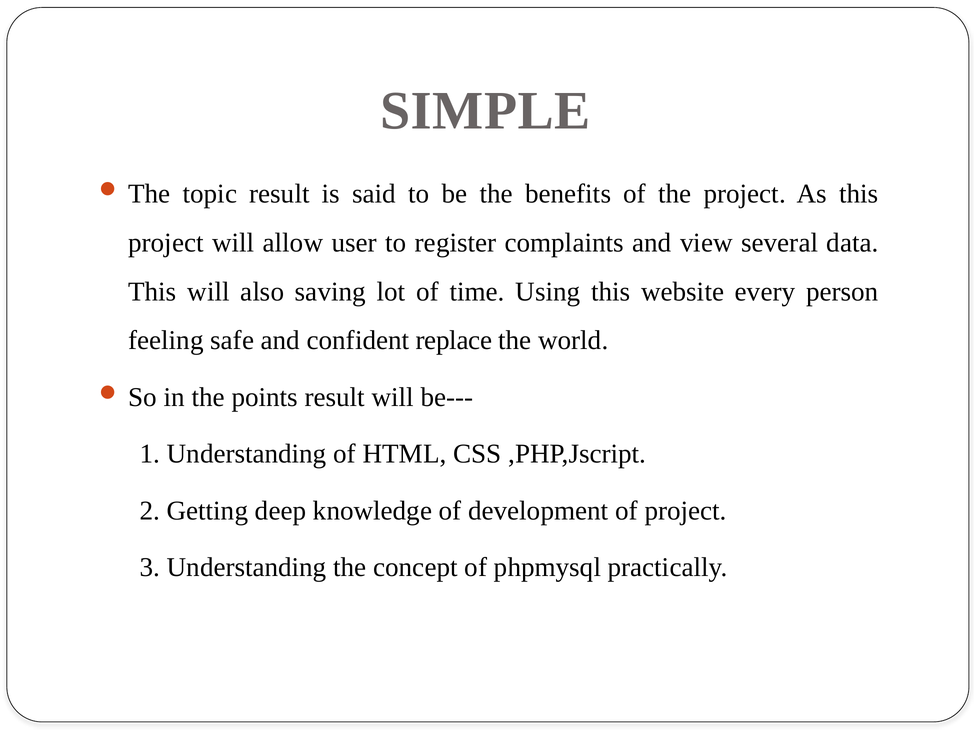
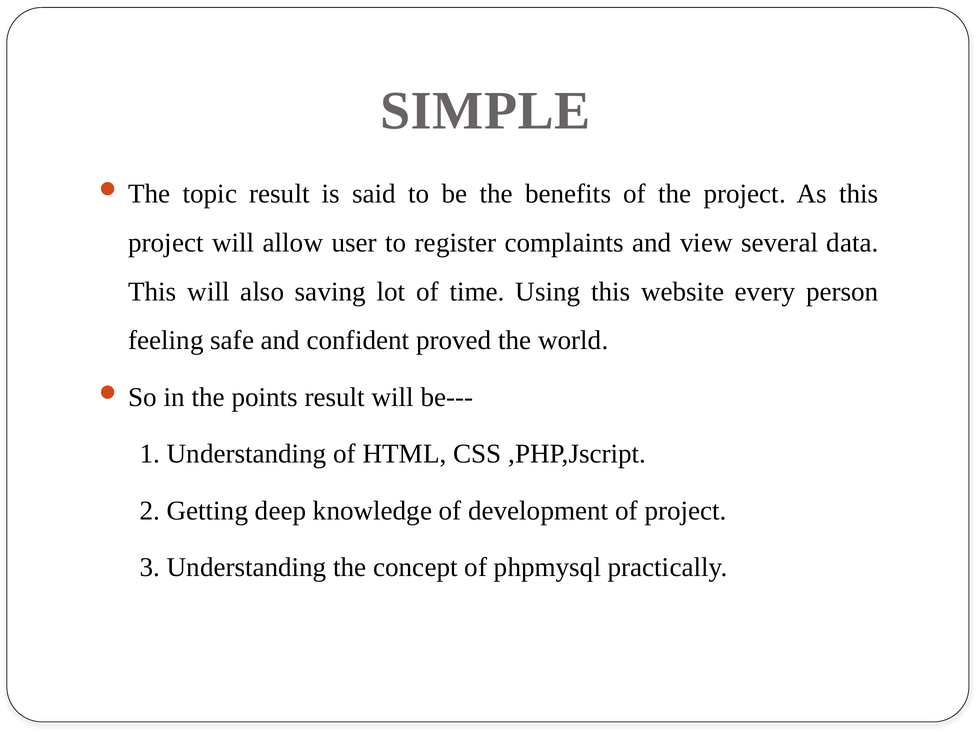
replace: replace -> proved (454, 340)
